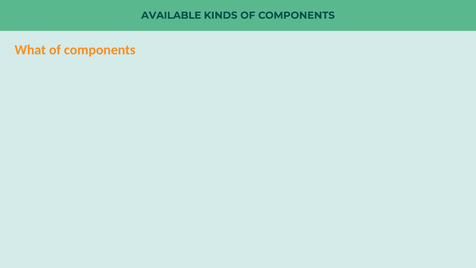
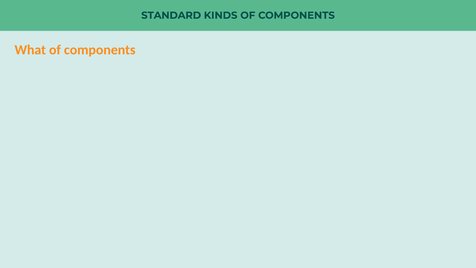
AVAILABLE: AVAILABLE -> STANDARD (171, 15)
